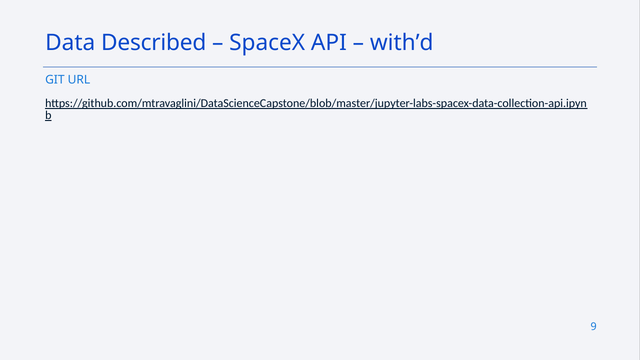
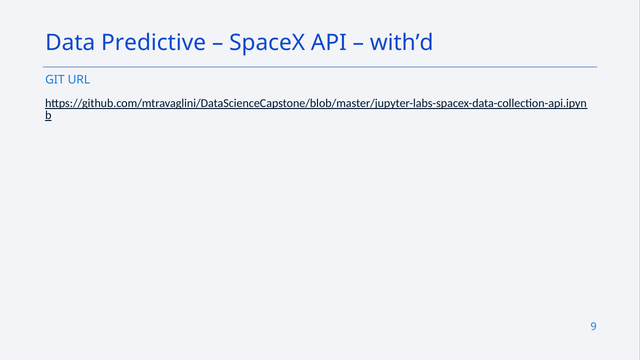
Described: Described -> Predictive (154, 43)
